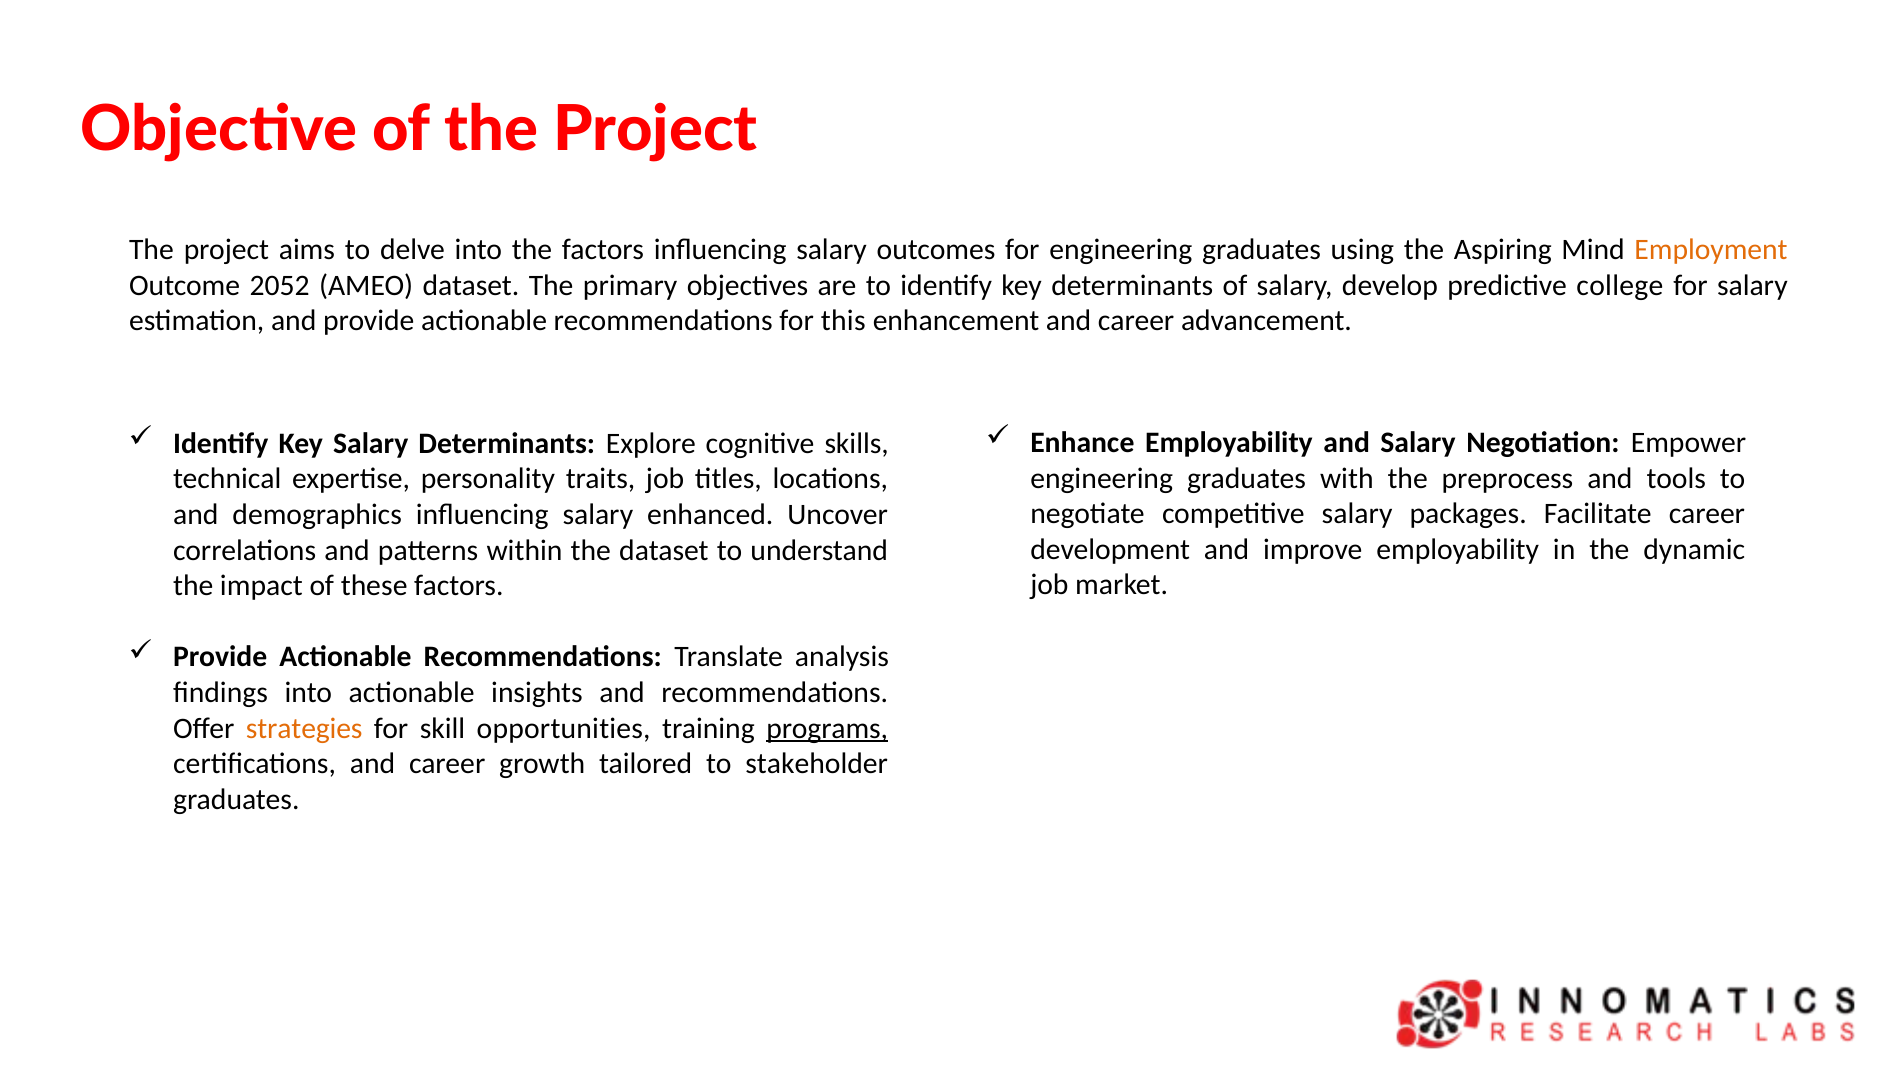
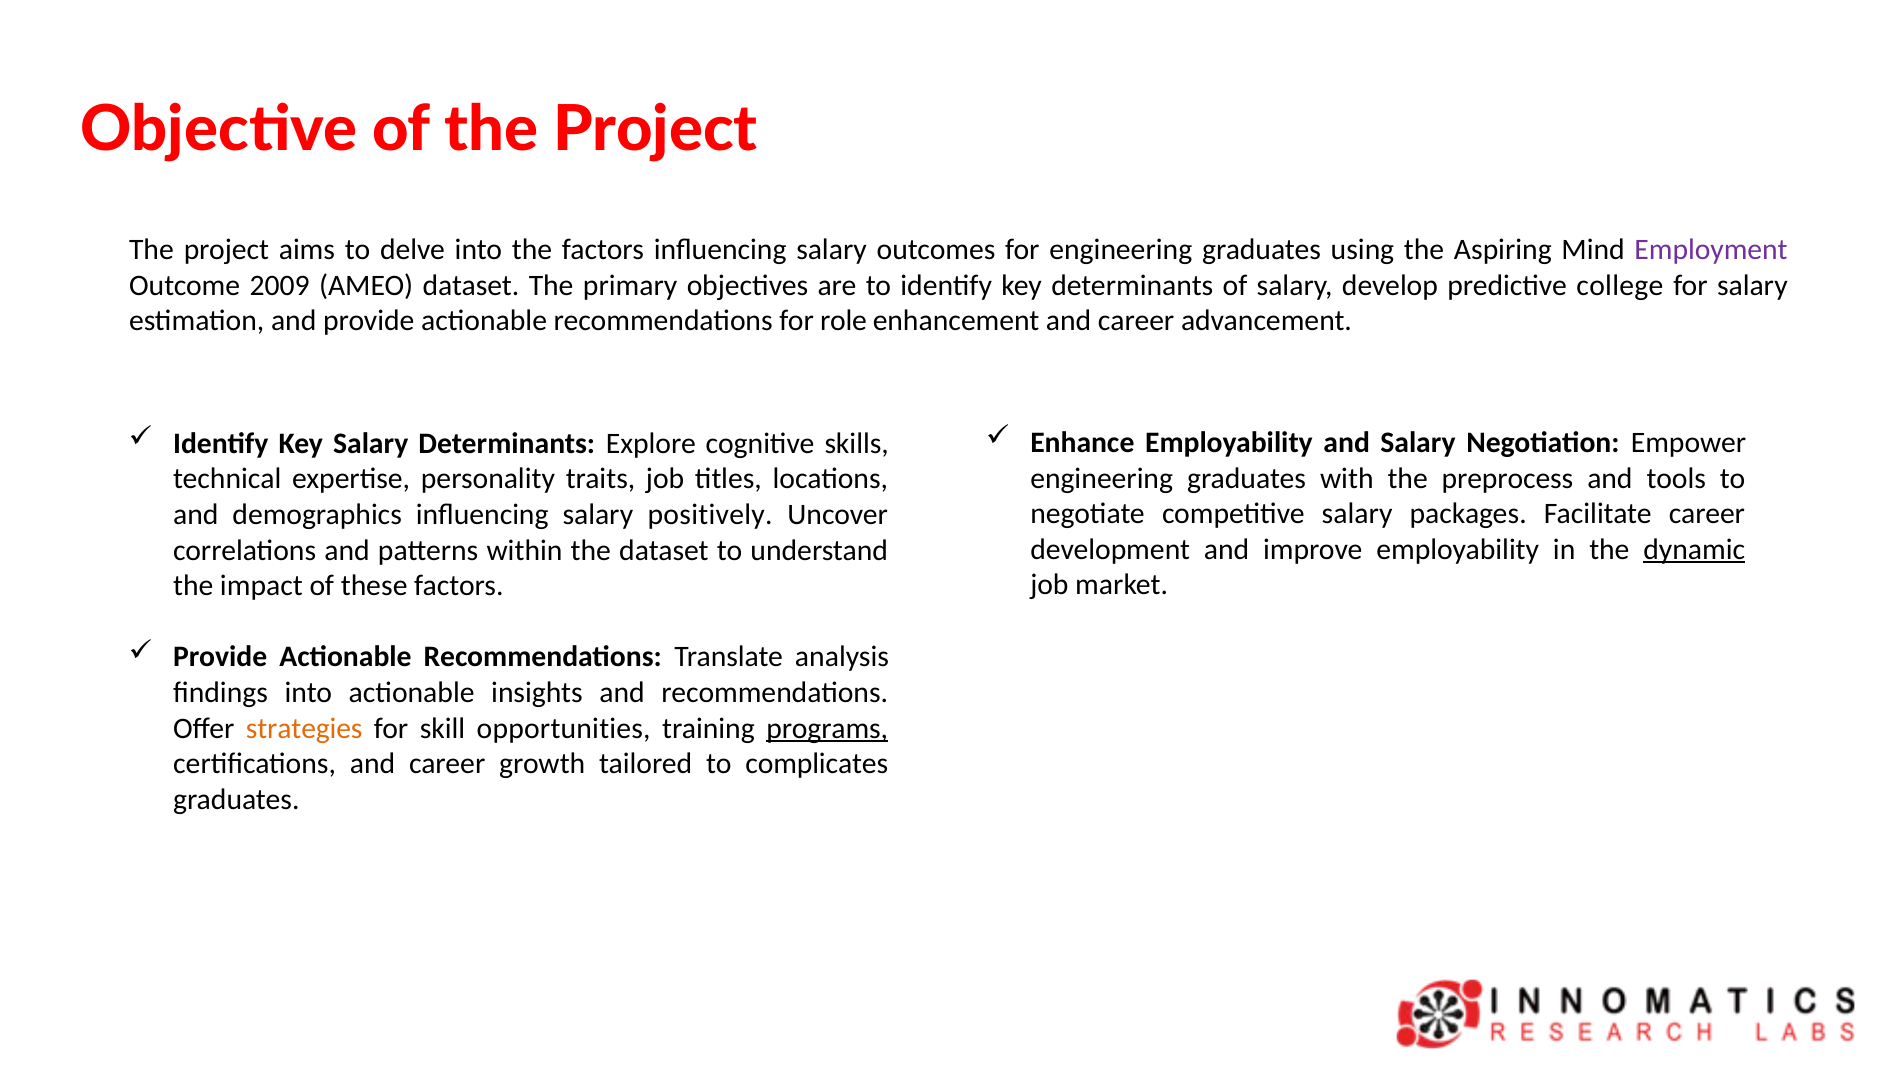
Employment colour: orange -> purple (1711, 250)
2052: 2052 -> 2009 (280, 285)
this: this -> role (844, 321)
enhanced: enhanced -> positively (710, 515)
dynamic underline: none -> present (1694, 549)
stakeholder: stakeholder -> complicates (817, 764)
